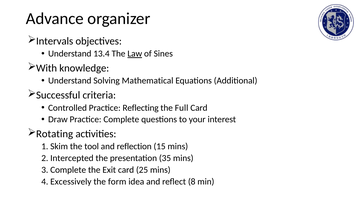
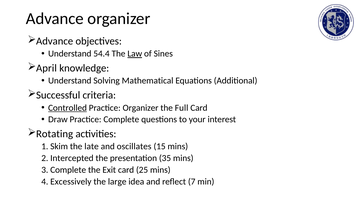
Intervals: Intervals -> Advance (55, 41)
13.4: 13.4 -> 54.4 (101, 54)
With: With -> April (46, 68)
Controlled underline: none -> present (68, 108)
Practice Reflecting: Reflecting -> Organizer (141, 108)
tool: tool -> late (92, 146)
reflection: reflection -> oscillates (134, 146)
form: form -> large (117, 181)
8: 8 -> 7 (192, 181)
